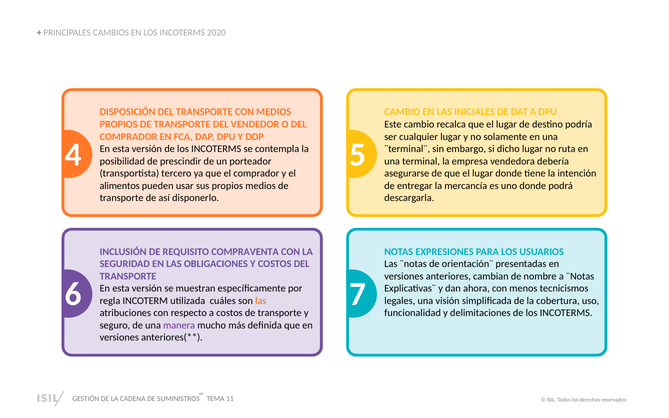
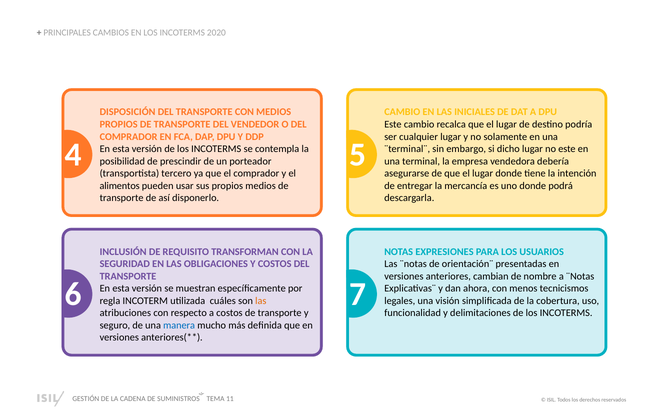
no ruta: ruta -> este (567, 149)
COMPRAVENTA: COMPRAVENTA -> TRANSFORMAN (245, 252)
manera colour: purple -> blue (179, 325)
